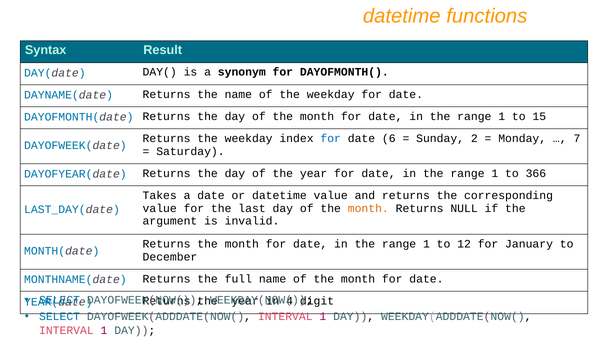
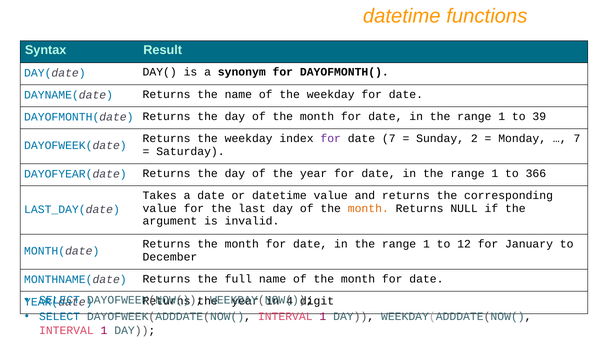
15: 15 -> 39 (539, 116)
for colour: blue -> purple (331, 138)
date 6: 6 -> 7 (389, 138)
